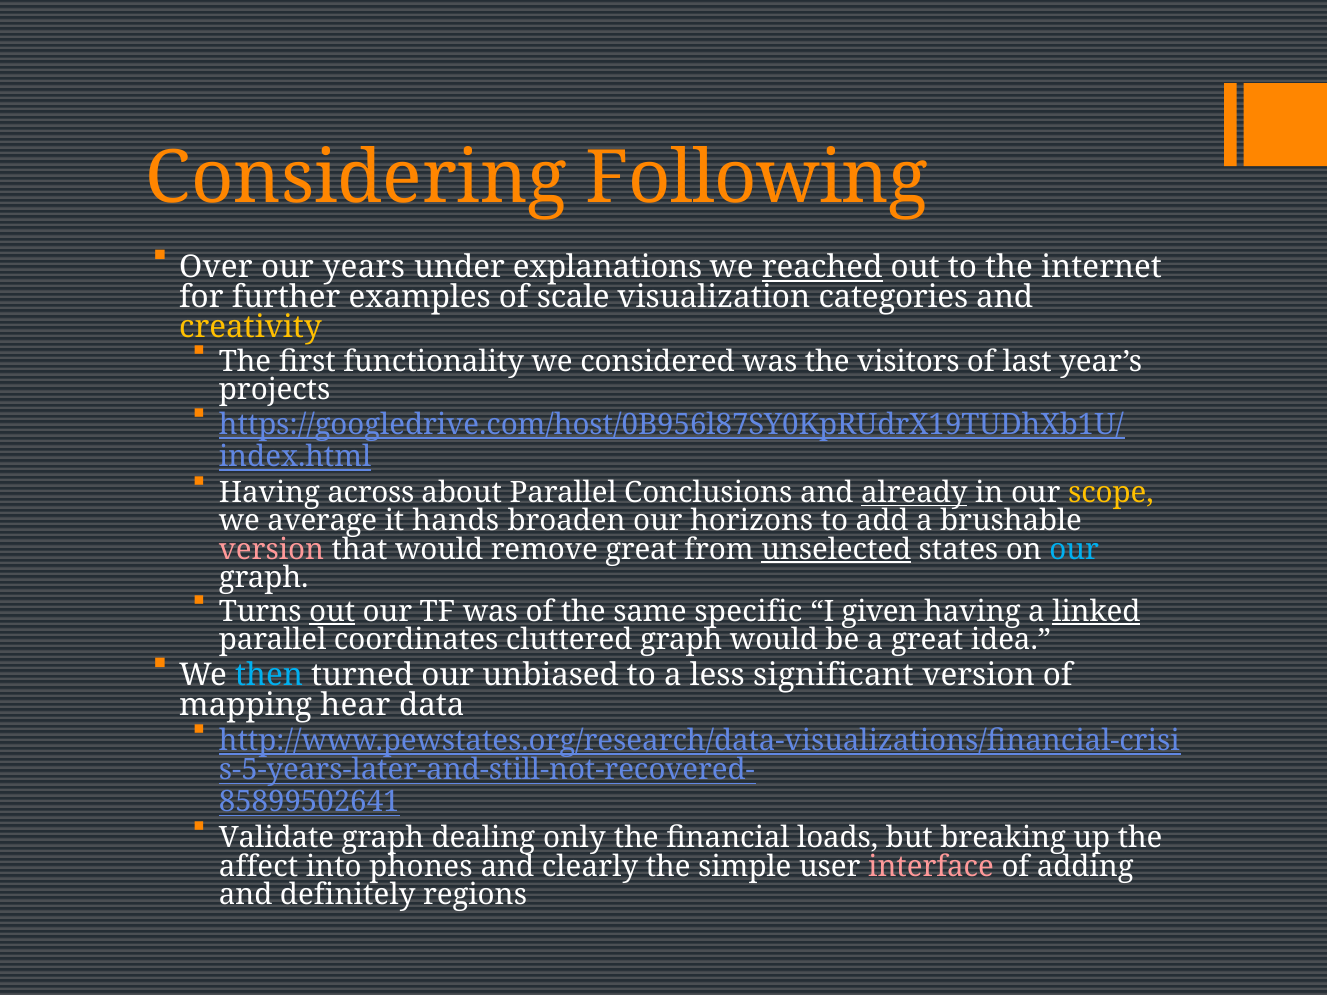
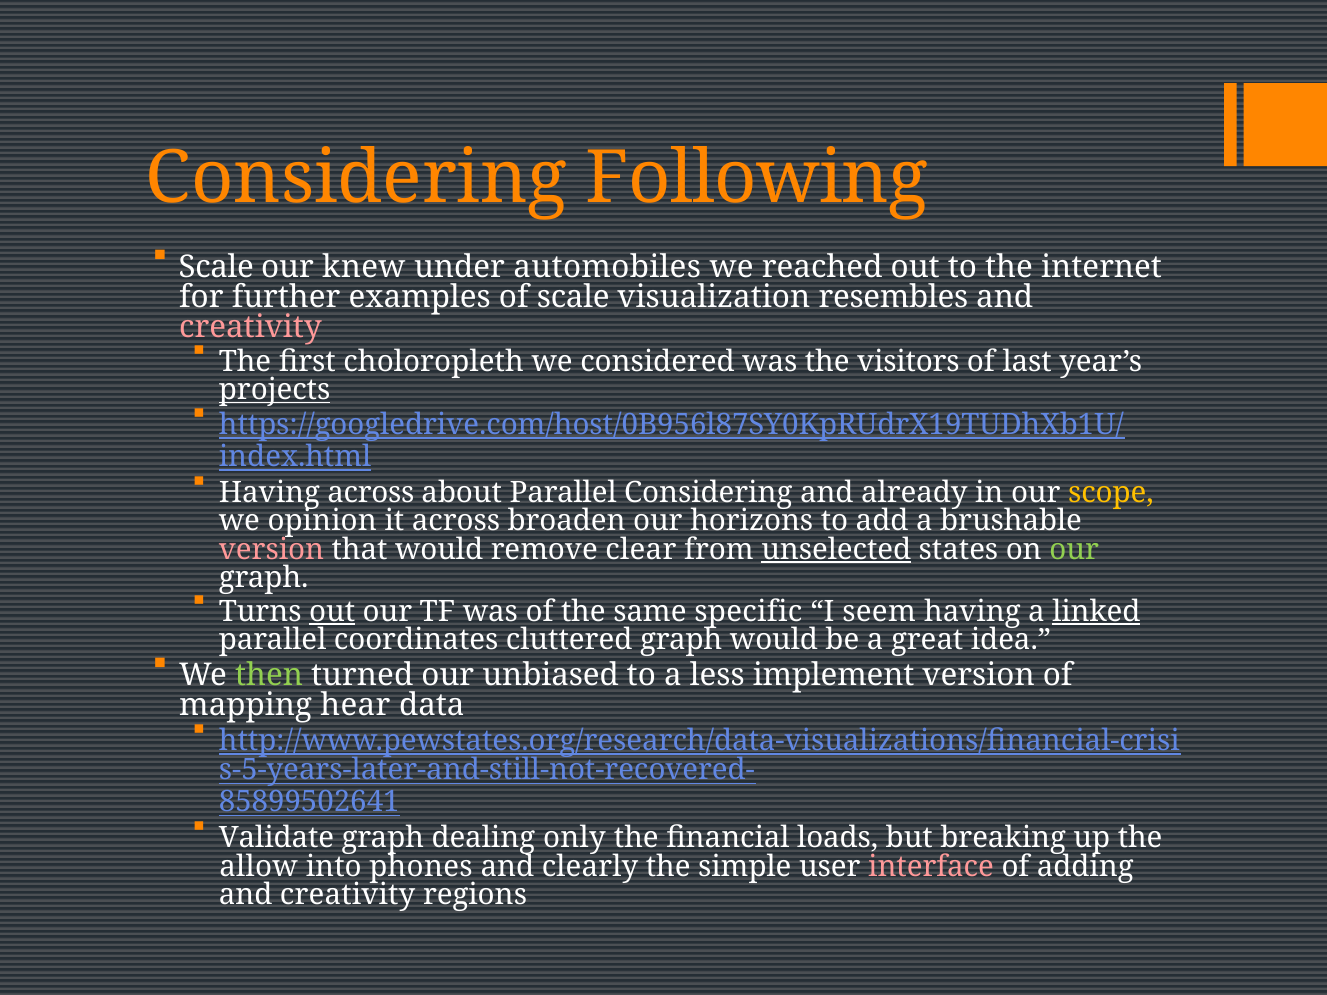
Over: Over -> Scale (216, 267)
years: years -> knew (364, 267)
explanations: explanations -> automobiles (607, 267)
reached underline: present -> none (822, 267)
categories: categories -> resembles (893, 297)
creativity colour: yellow -> pink (250, 327)
functionality: functionality -> choloropleth (434, 362)
projects underline: none -> present (275, 390)
Parallel Conclusions: Conclusions -> Considering (708, 493)
already underline: present -> none (914, 493)
average: average -> opinion (322, 521)
it hands: hands -> across (456, 521)
remove great: great -> clear (641, 550)
our colour: light blue -> light green (1074, 550)
given: given -> seem (879, 611)
then colour: light blue -> light green (269, 675)
significant: significant -> implement (834, 675)
affect: affect -> allow (258, 867)
definitely: definitely -> creativity (348, 895)
